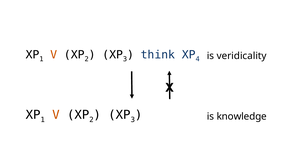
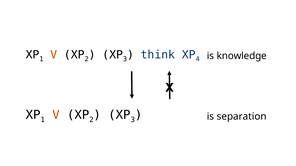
veridicality: veridicality -> knowledge (242, 56)
knowledge: knowledge -> separation (242, 117)
